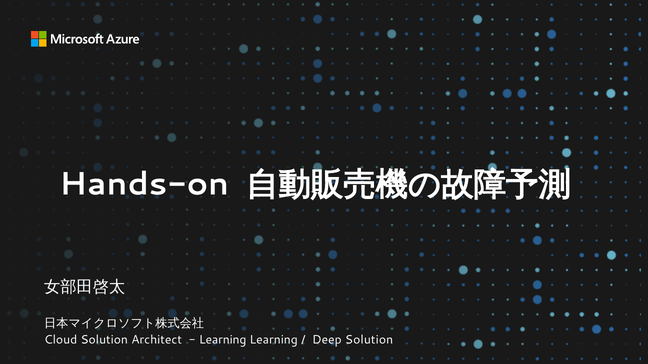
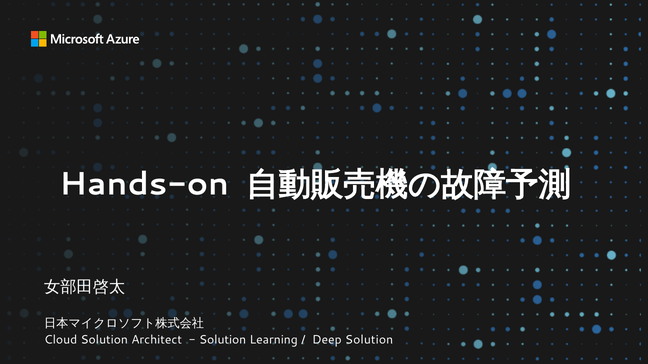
Learning: Learning -> Solution (223, 340)
